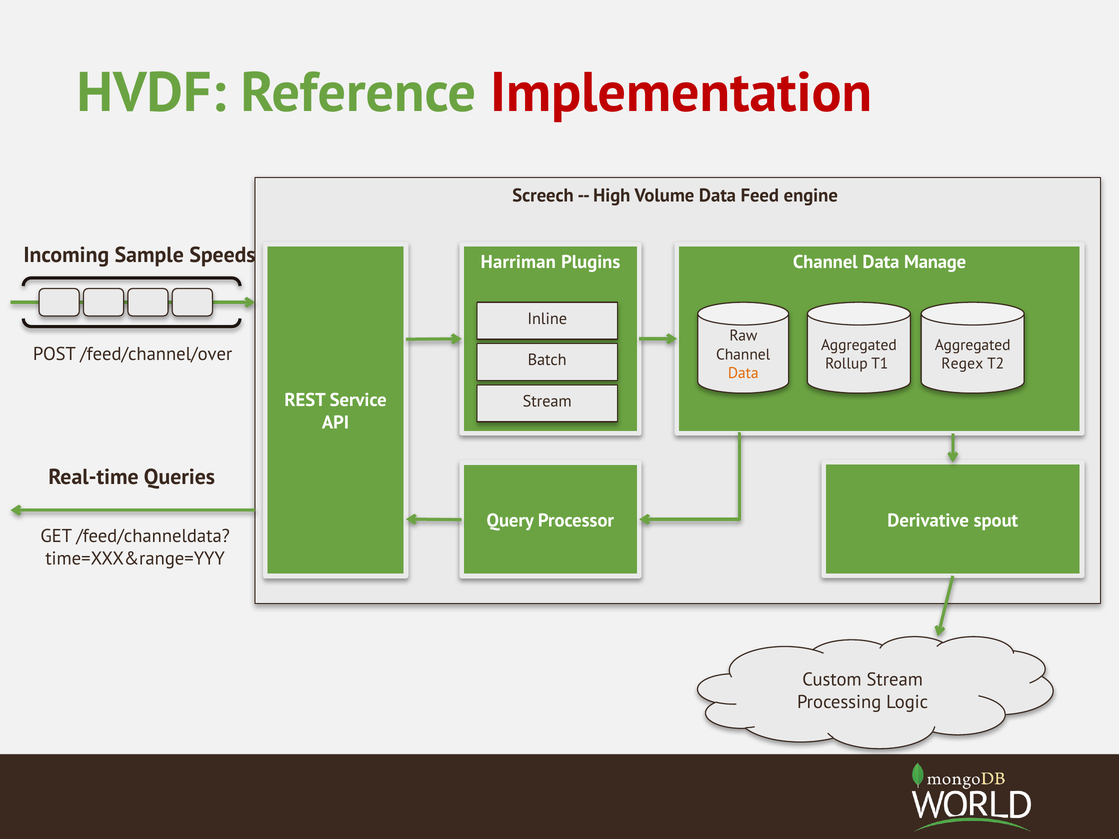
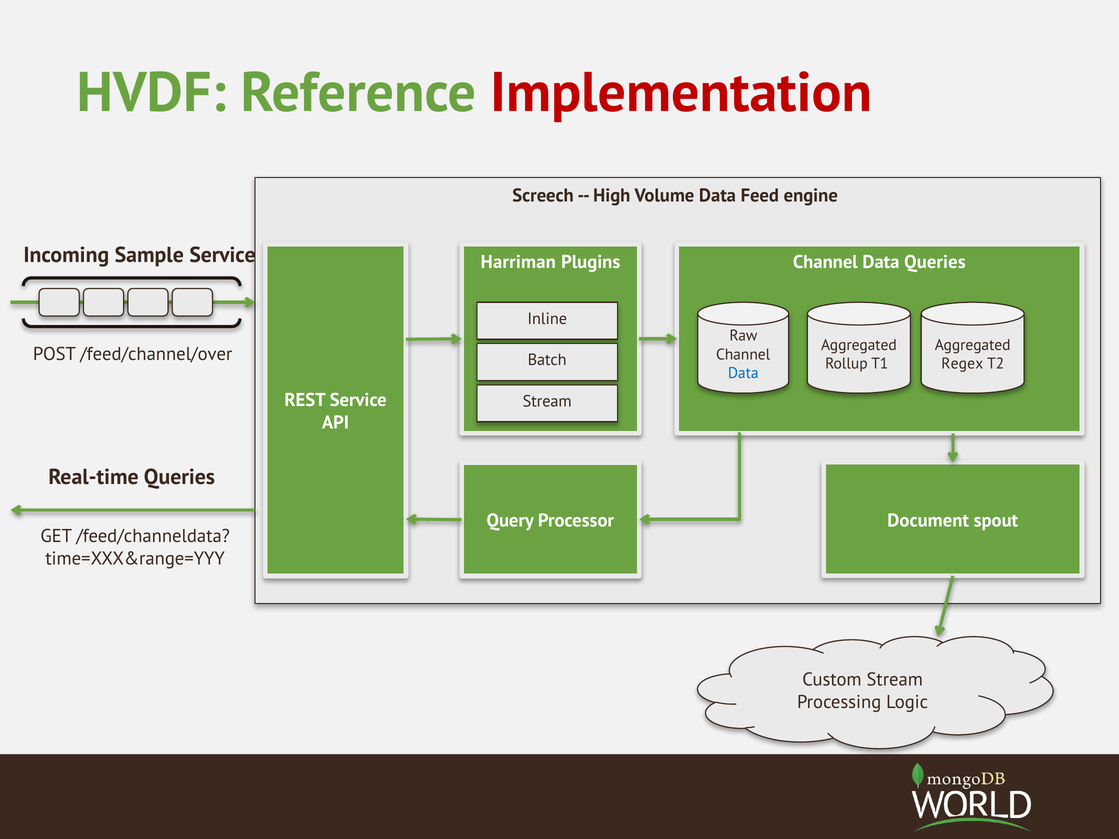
Sample Speeds: Speeds -> Service (223, 255)
Data Manage: Manage -> Queries (935, 262)
Data colour: orange -> blue (743, 373)
Derivative: Derivative -> Document (928, 521)
